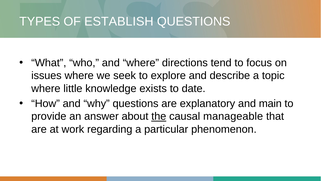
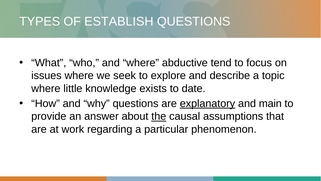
directions: directions -> abductive (185, 63)
explanatory underline: none -> present (207, 103)
manageable: manageable -> assumptions (233, 116)
